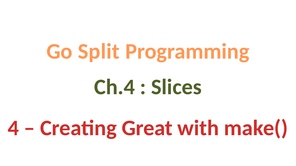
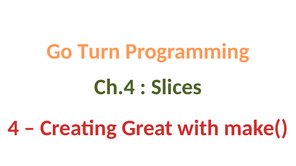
Split: Split -> Turn (99, 52)
